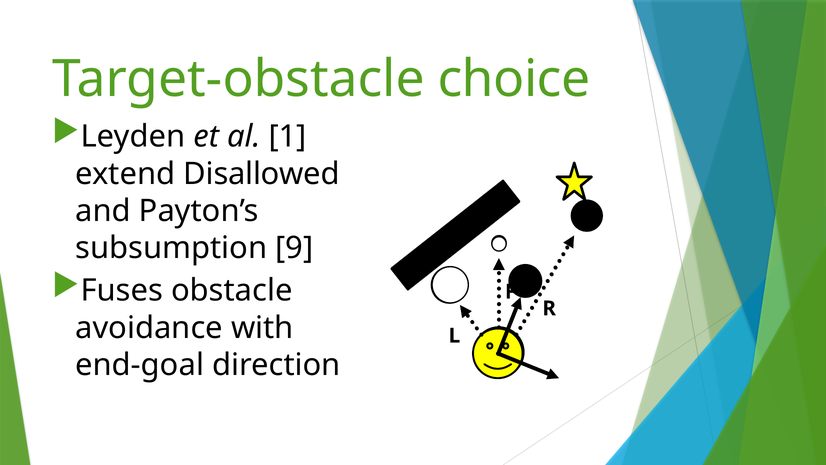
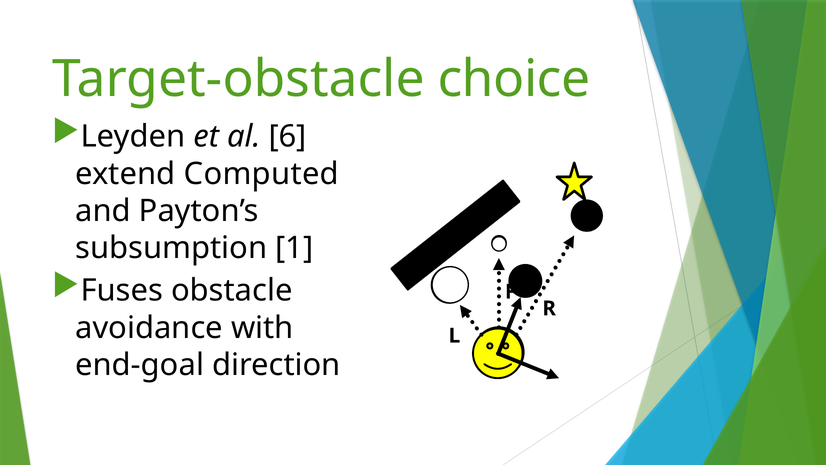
1: 1 -> 6 (288, 137)
Disallowed: Disallowed -> Computed (261, 174)
9: 9 -> 1 (294, 248)
